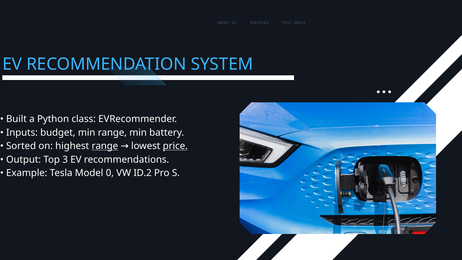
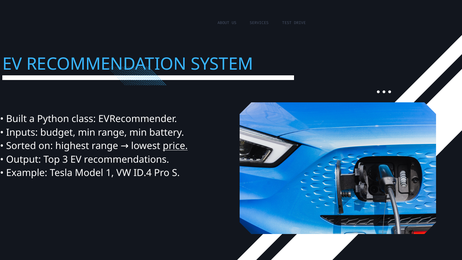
range underline: present -> none (105, 146)
0: 0 -> 1 (110, 173)
ID.2: ID.2 -> ID.4 (143, 173)
